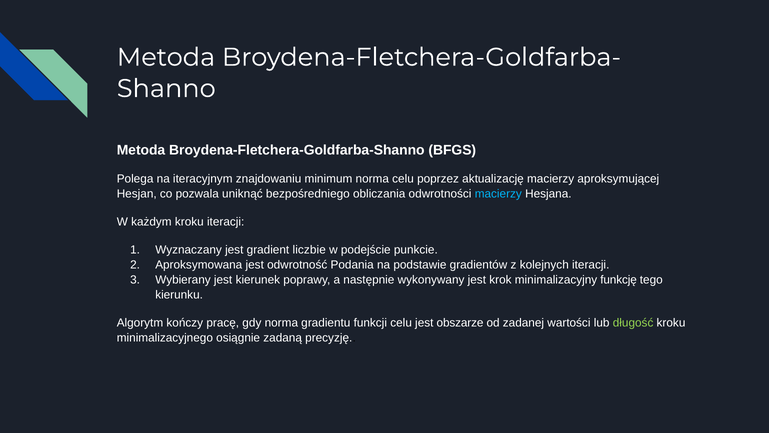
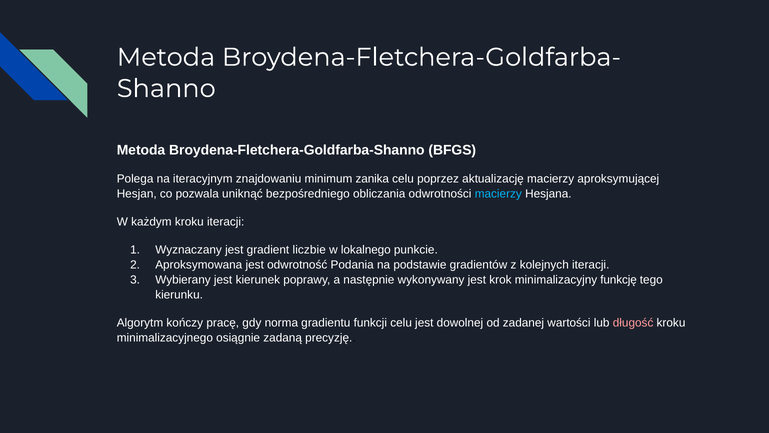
minimum norma: norma -> zanika (372, 179)
podejście: podejście -> lokalnego (366, 249)
obszarze: obszarze -> dowolnej (460, 322)
długość colour: light green -> pink (633, 322)
